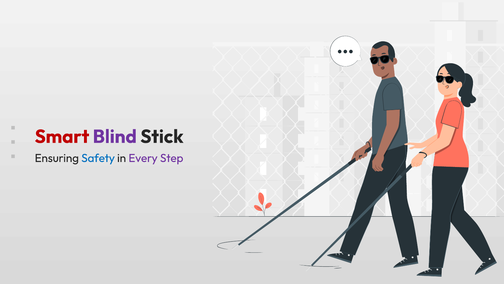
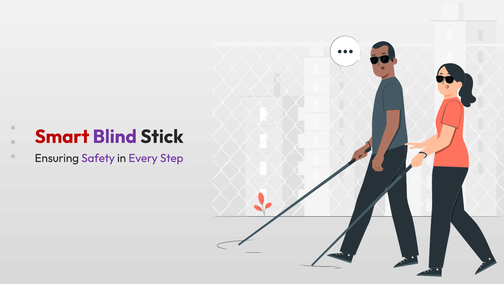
Safety colour: blue -> purple (98, 158)
